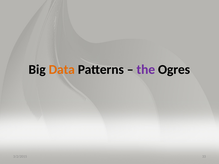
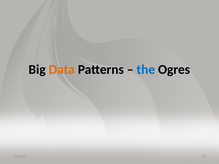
the colour: purple -> blue (146, 70)
